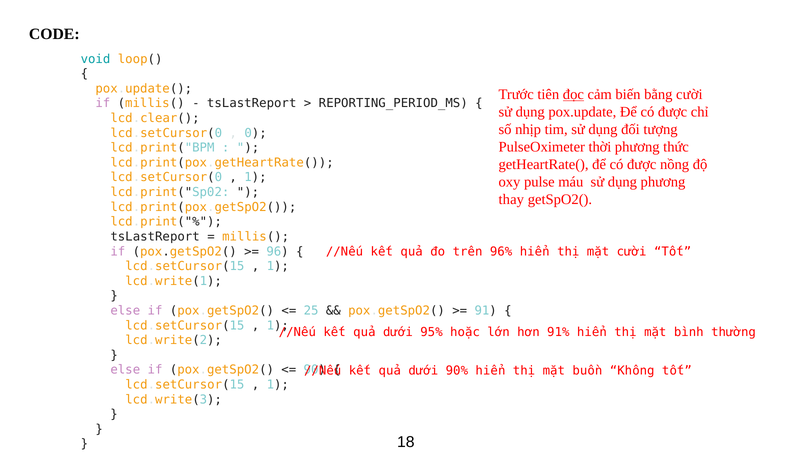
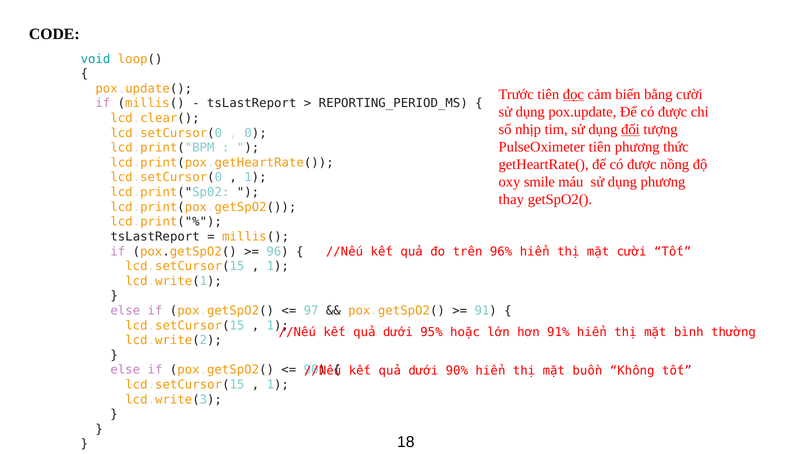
đối underline: none -> present (630, 130)
PulseOximeter thời: thời -> tiên (600, 147)
pulse: pulse -> smile (539, 182)
25: 25 -> 97 (311, 311)
